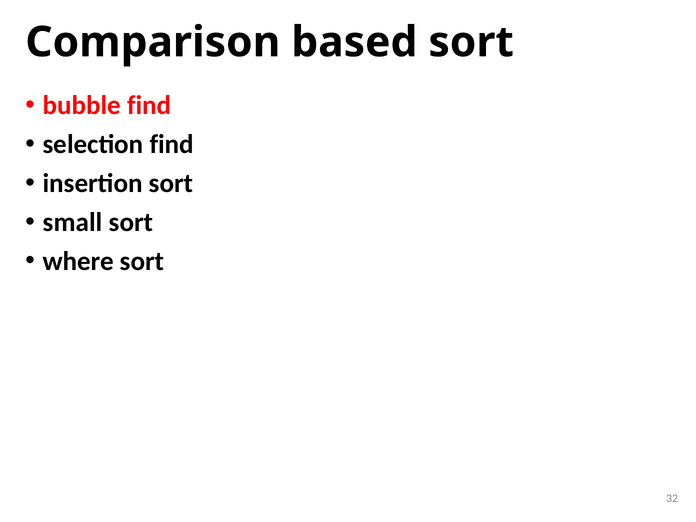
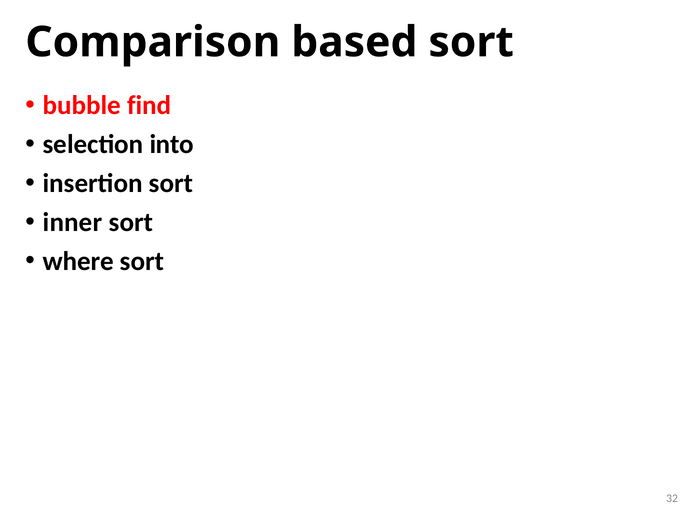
selection find: find -> into (172, 144)
small: small -> inner (73, 222)
